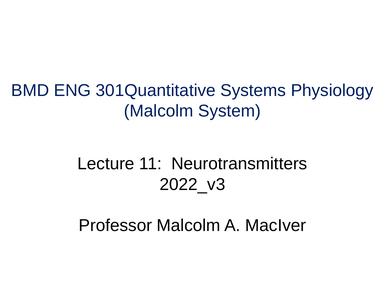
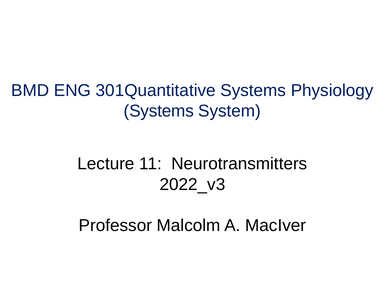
Malcolm: Malcolm -> Systems (159, 111)
